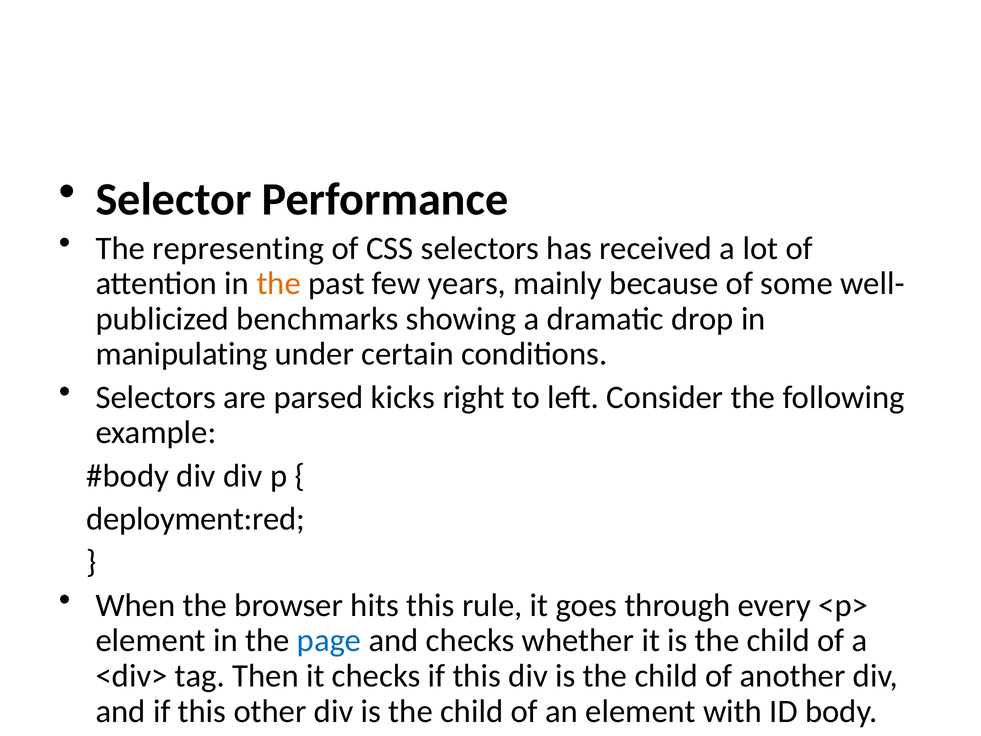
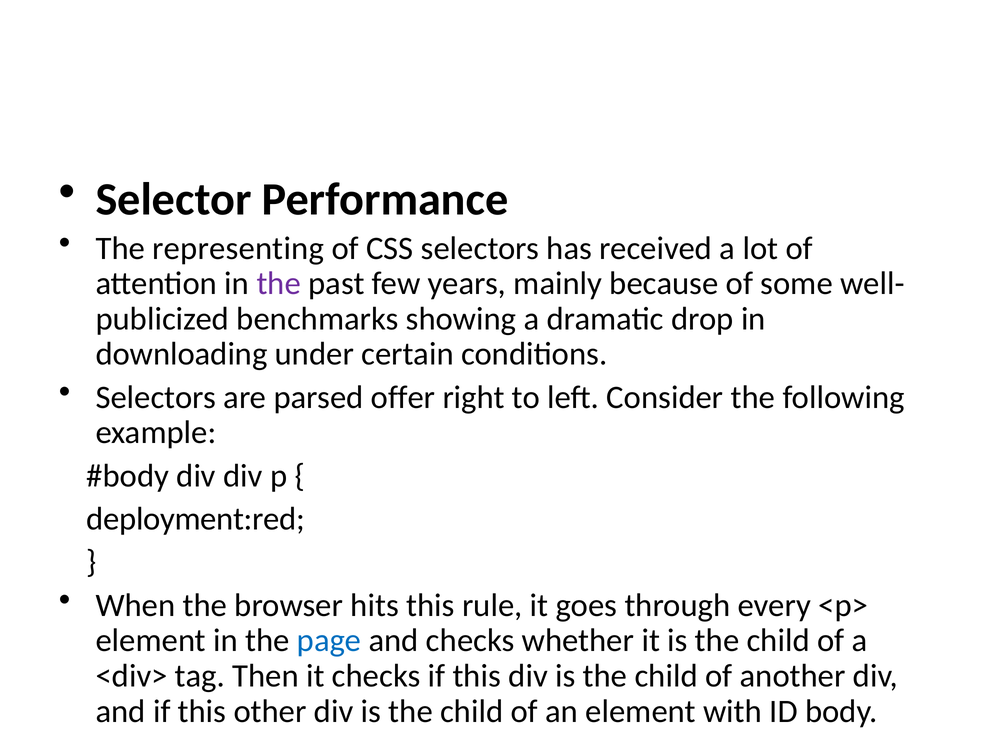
the colour: orange -> purple (279, 283)
manipulating: manipulating -> downloading (182, 354)
kicks: kicks -> offer (403, 397)
